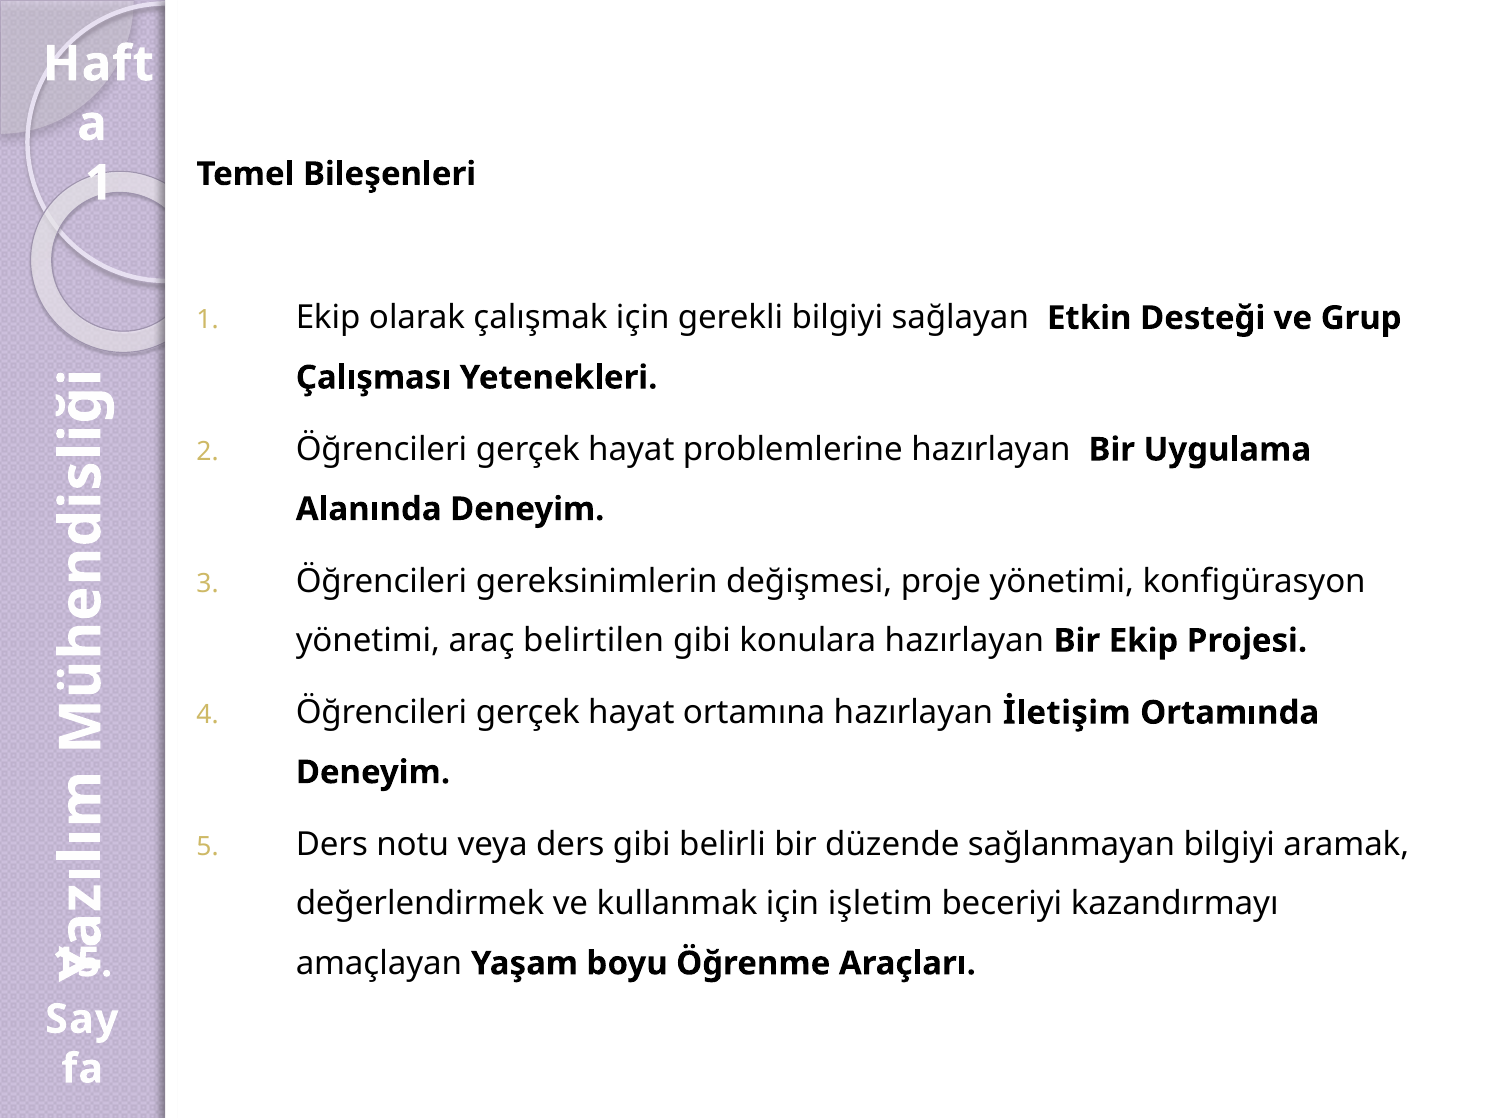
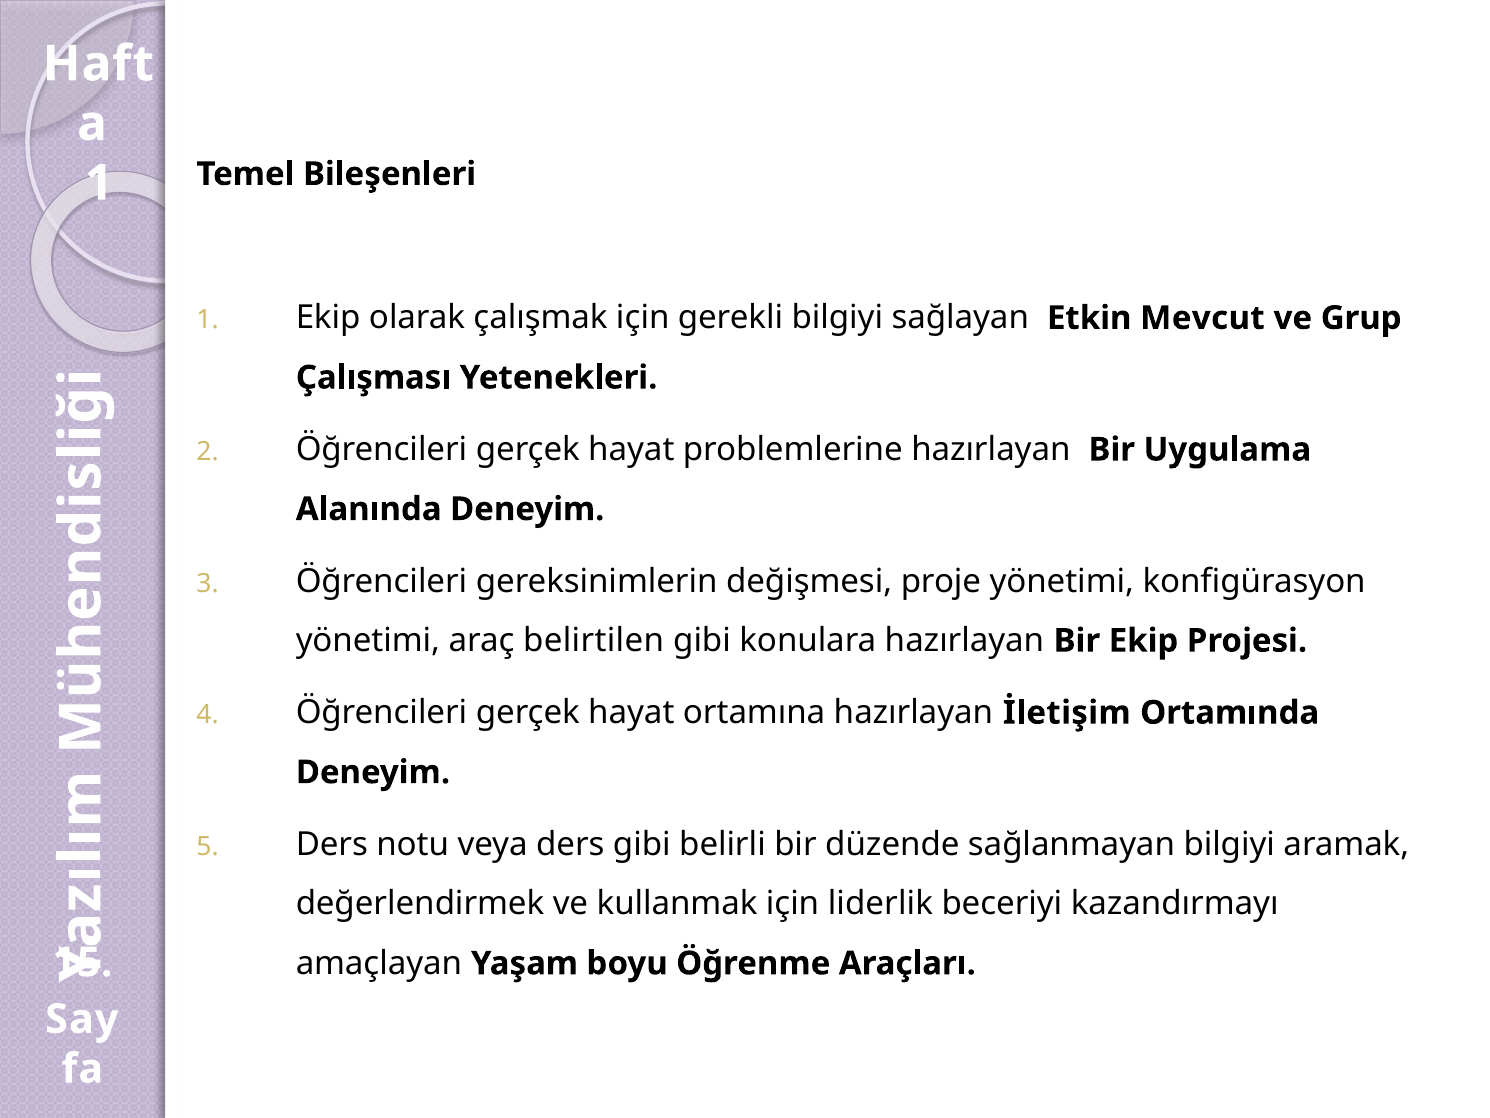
Desteği: Desteği -> Mevcut (1202, 318)
işletim: işletim -> liderlik (880, 903)
